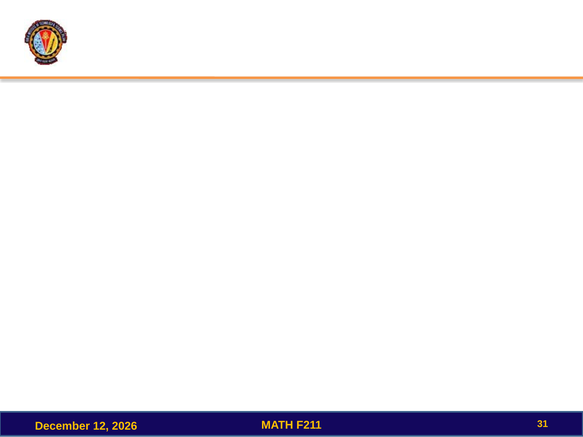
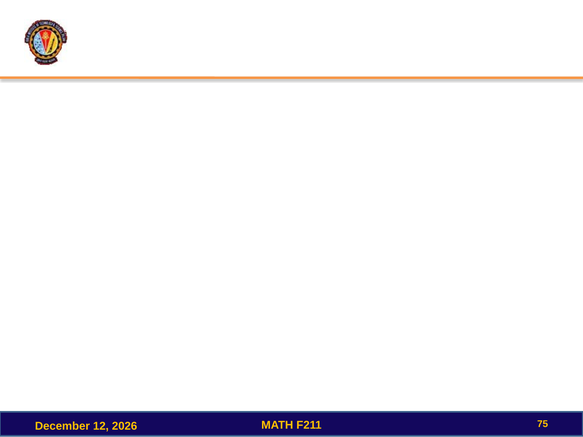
31: 31 -> 75 (543, 424)
